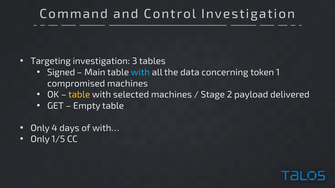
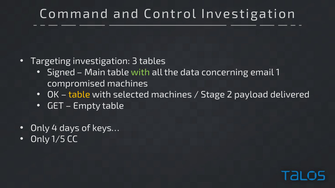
with colour: light blue -> light green (140, 72)
token: token -> email (262, 72)
with…: with… -> keys… (106, 128)
